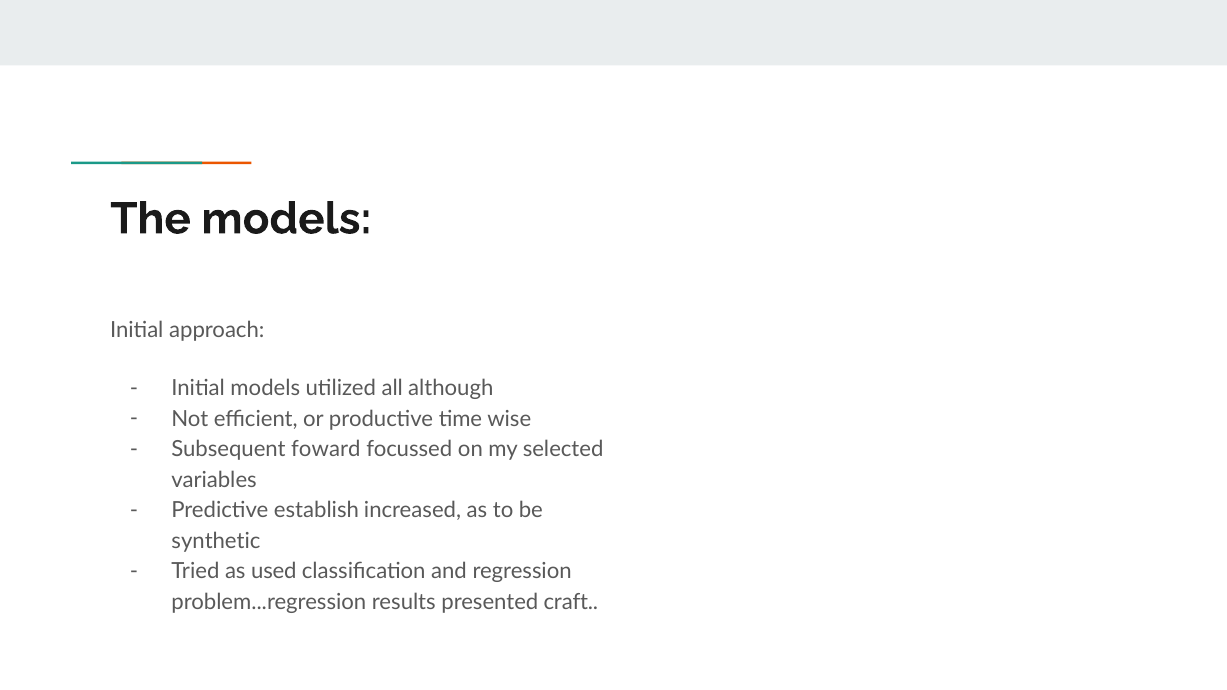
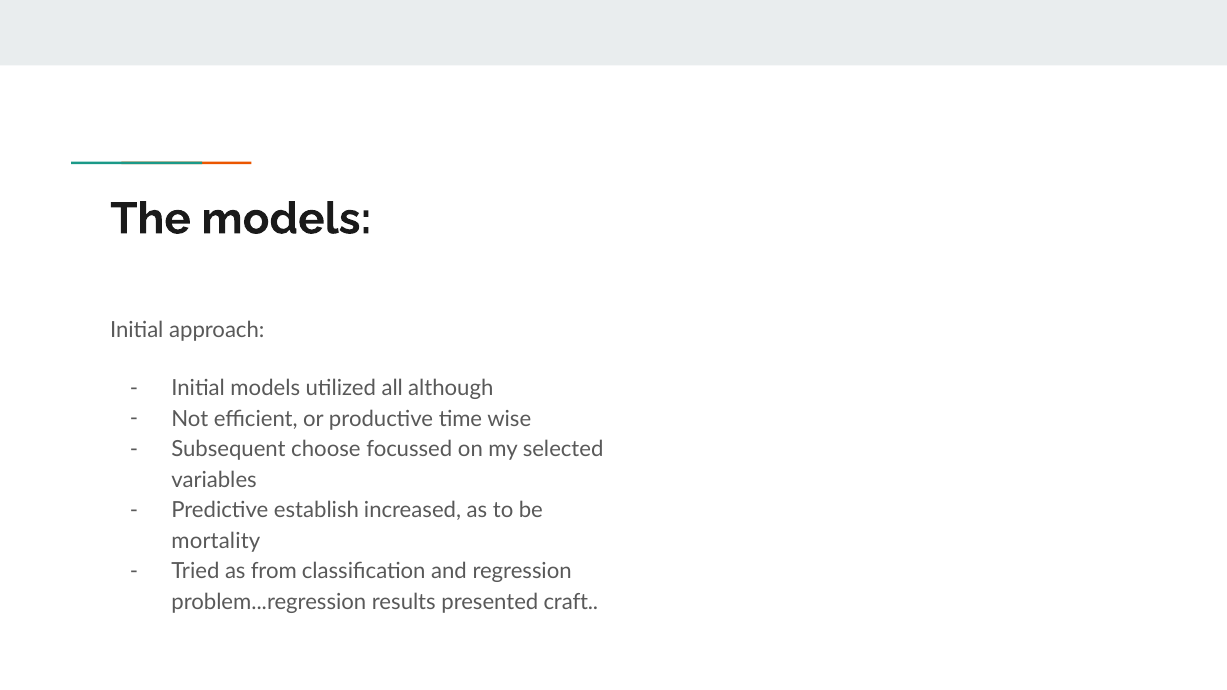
foward: foward -> choose (326, 449)
synthetic: synthetic -> mortality (216, 541)
used: used -> from (274, 572)
